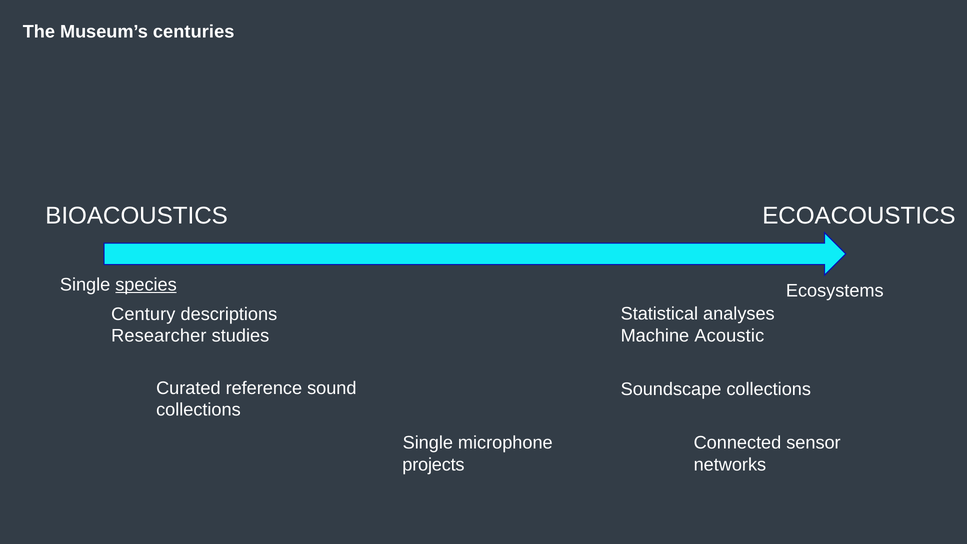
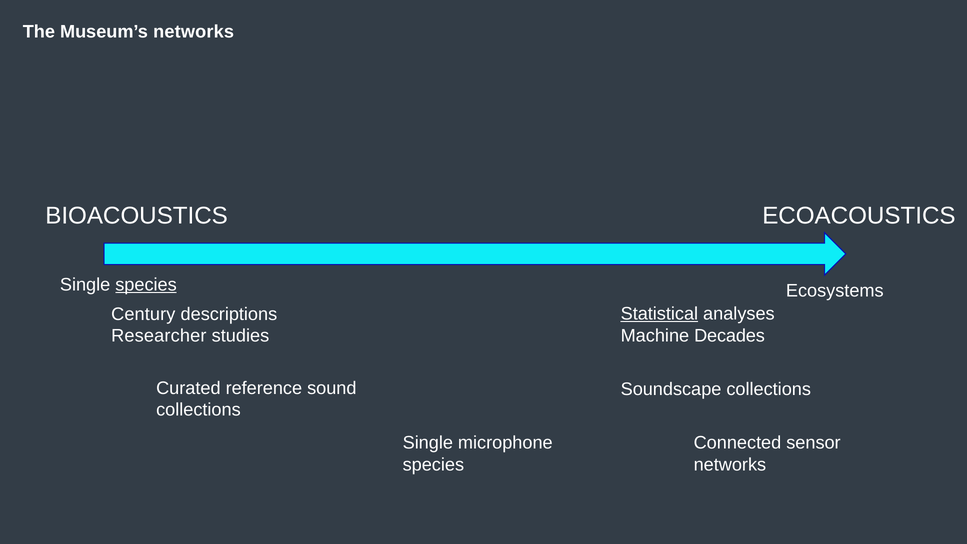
Museum’s centuries: centuries -> networks (194, 32)
Statistical underline: none -> present (659, 314)
Acoustic: Acoustic -> Decades (729, 336)
projects: projects -> species (433, 465)
